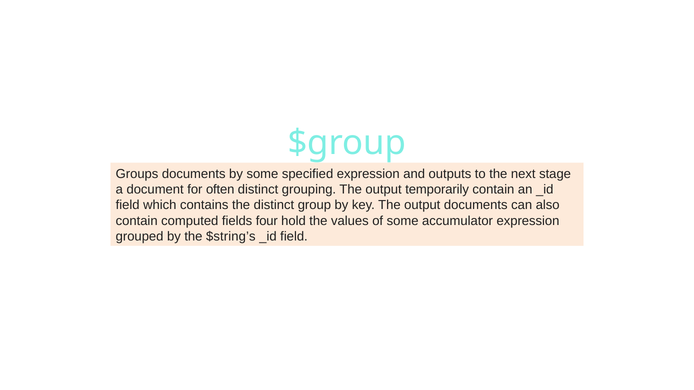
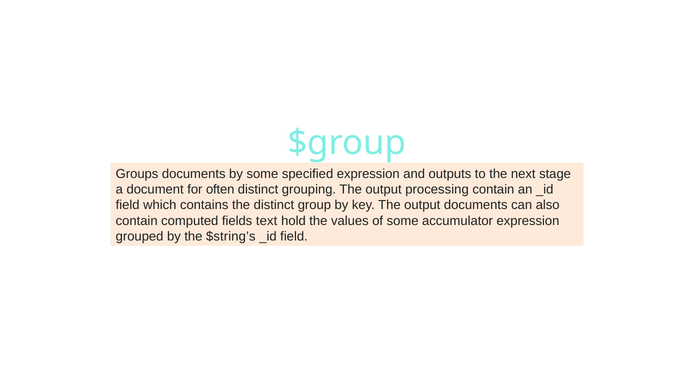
temporarily: temporarily -> processing (437, 190)
four: four -> text (267, 221)
